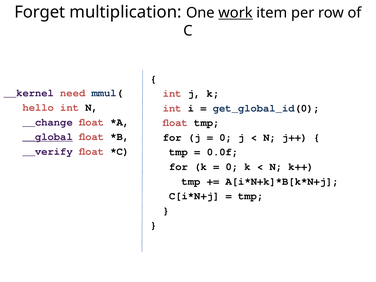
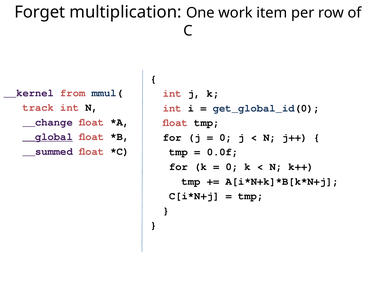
work underline: present -> none (236, 13)
need: need -> from (73, 93)
hello: hello -> track (38, 107)
__verify: __verify -> __summed (48, 151)
